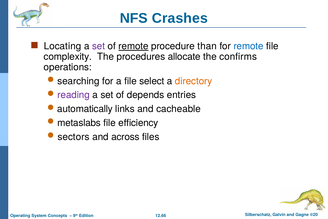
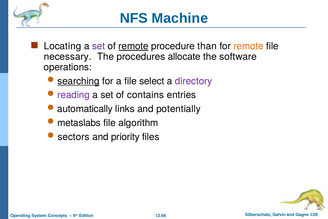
Crashes: Crashes -> Machine (180, 18)
remote colour: blue -> orange (249, 46)
complexity: complexity -> necessary (68, 57)
confirms: confirms -> software (238, 57)
searching underline: none -> present (78, 81)
directory colour: orange -> purple (194, 81)
depends: depends -> contains (145, 95)
cacheable: cacheable -> potentially (179, 109)
efficiency: efficiency -> algorithm (138, 123)
across: across -> priority (125, 137)
